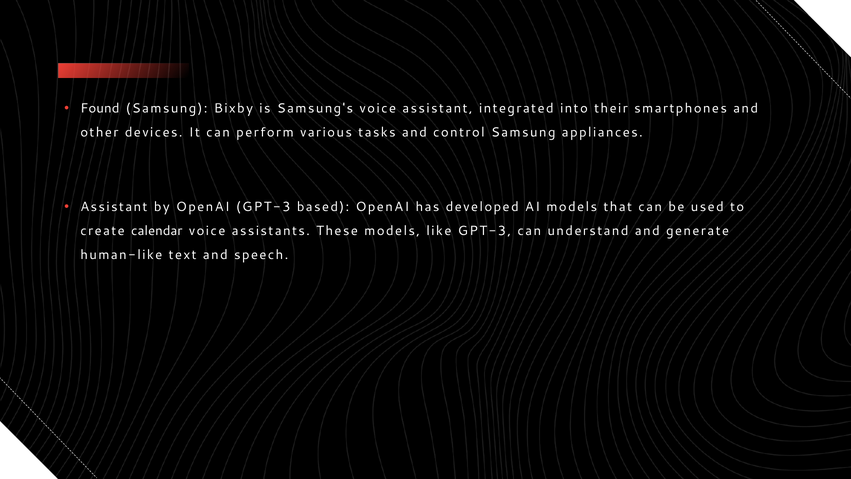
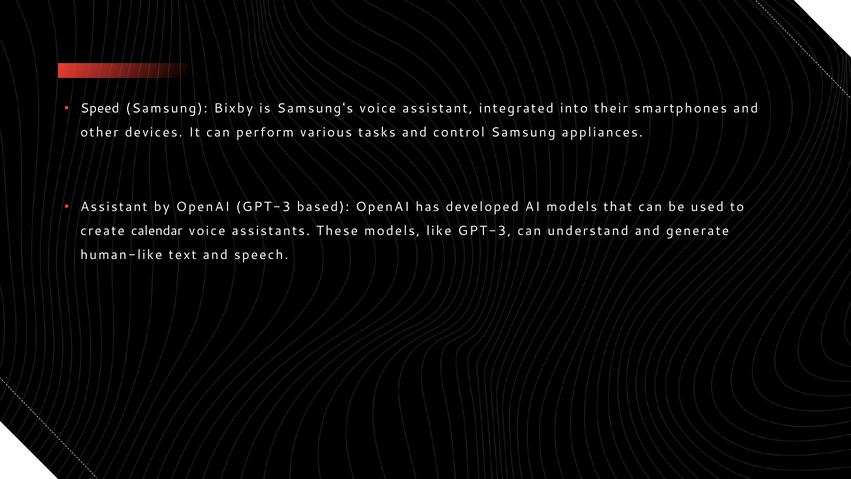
Found: Found -> Speed (100, 108)
